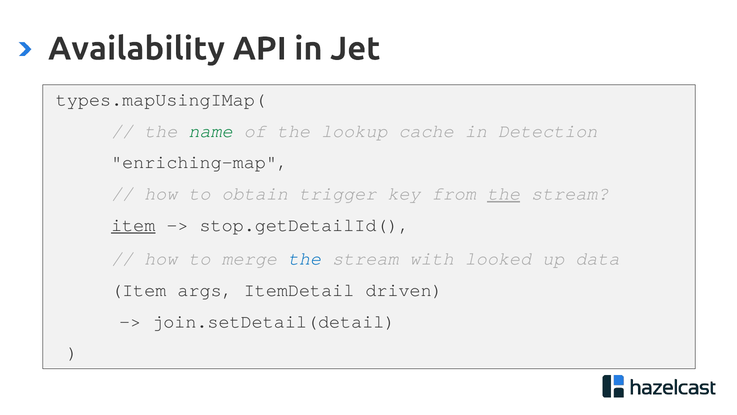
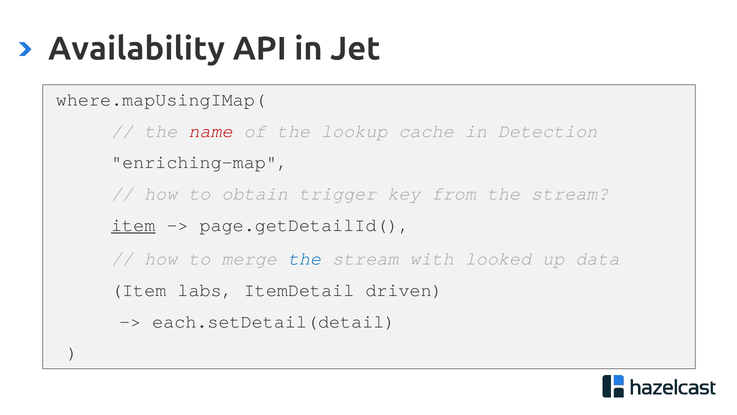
types.mapUsingIMap(: types.mapUsingIMap( -> where.mapUsingIMap( (161, 100)
name colour: green -> red (211, 131)
the underline: present -> none (504, 194)
stop.getDetailId(: stop.getDetailId( -> page.getDetailId( (305, 225)
args: args -> labs (205, 290)
join.setDetail(detail: join.setDetail(detail -> each.setDetail(detail (274, 321)
